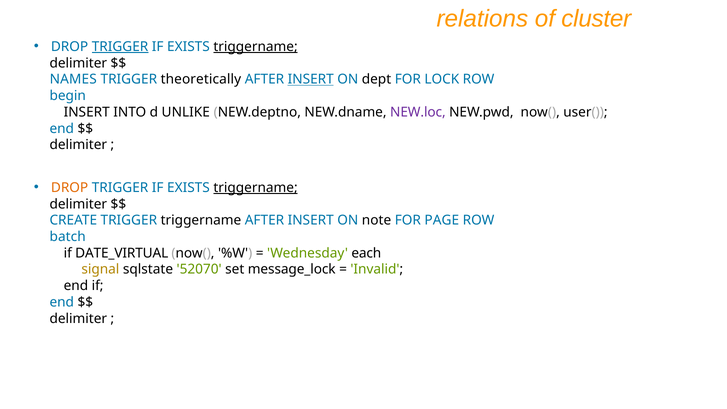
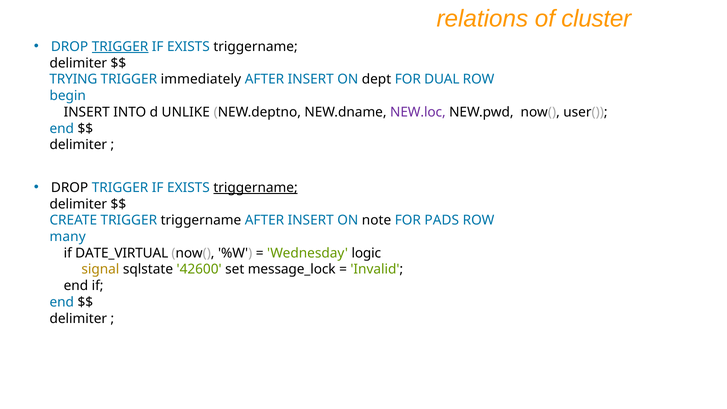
triggername underline: present -> none (256, 47)
NAMES: NAMES -> TRYING (73, 79)
theoretically: theoretically -> immediately (201, 79)
INSERT underline: present -> none (311, 79)
LOCK: LOCK -> DUAL (442, 79)
DROP colour: orange -> black (70, 188)
PAGE: PAGE -> PADS (442, 220)
batch: batch -> many (68, 237)
each: each -> logic (366, 253)
52070: 52070 -> 42600 (199, 269)
